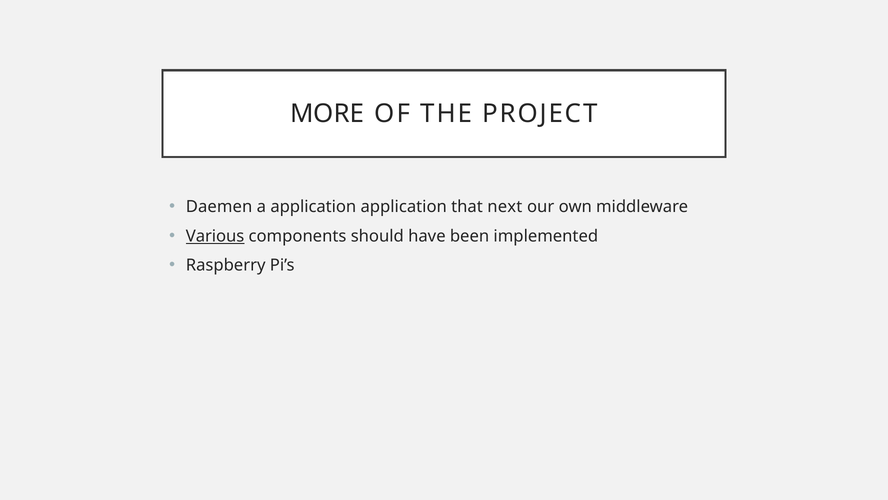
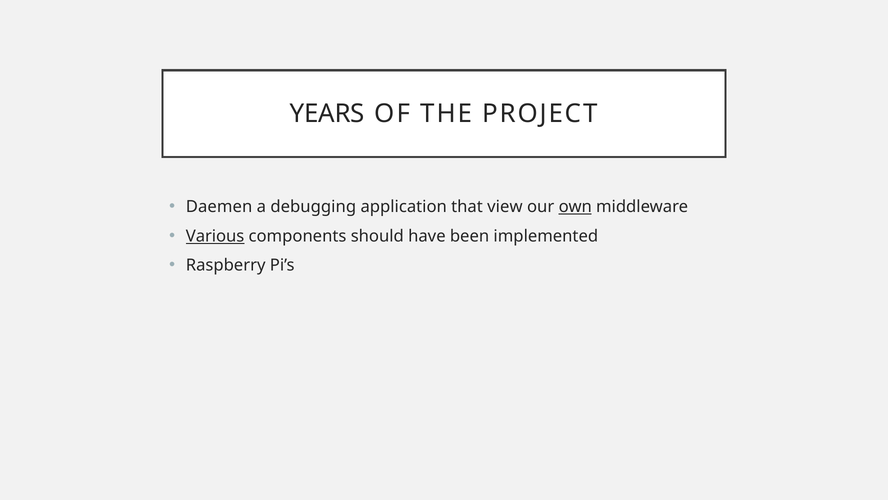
MORE: MORE -> YEARS (327, 113)
a application: application -> debugging (313, 207)
next: next -> view (505, 207)
own underline: none -> present (575, 207)
